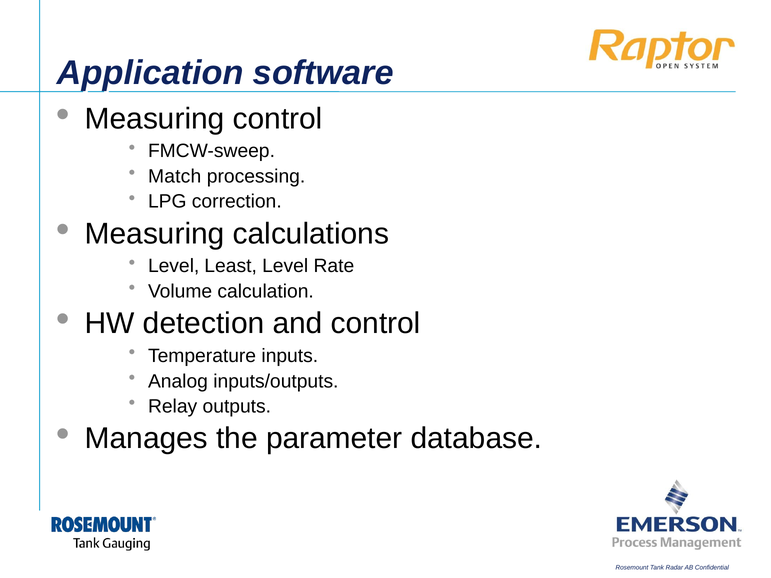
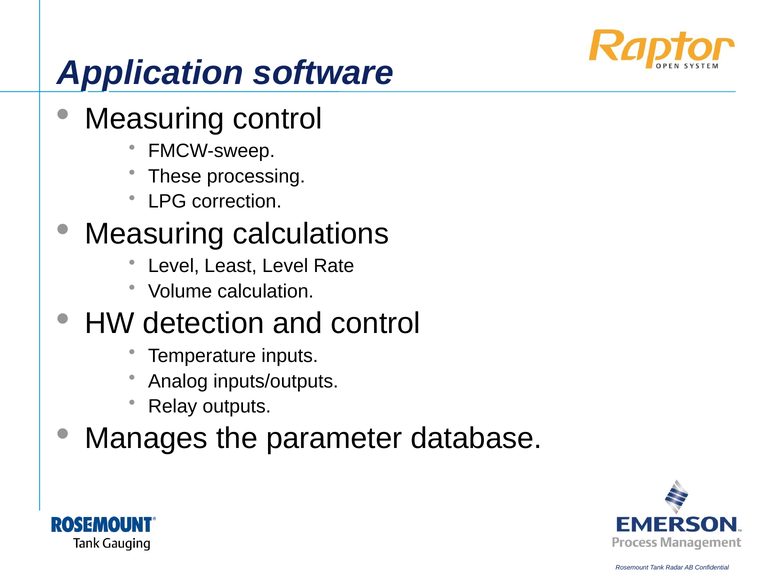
Match: Match -> These (175, 176)
